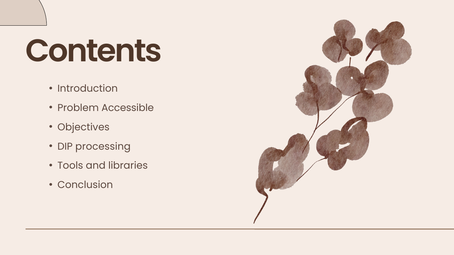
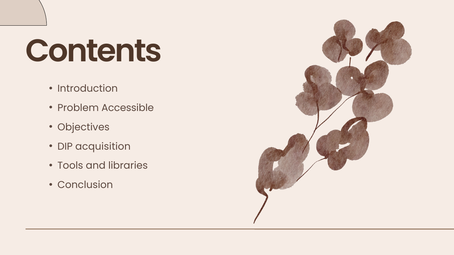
processing: processing -> acquisition (103, 147)
